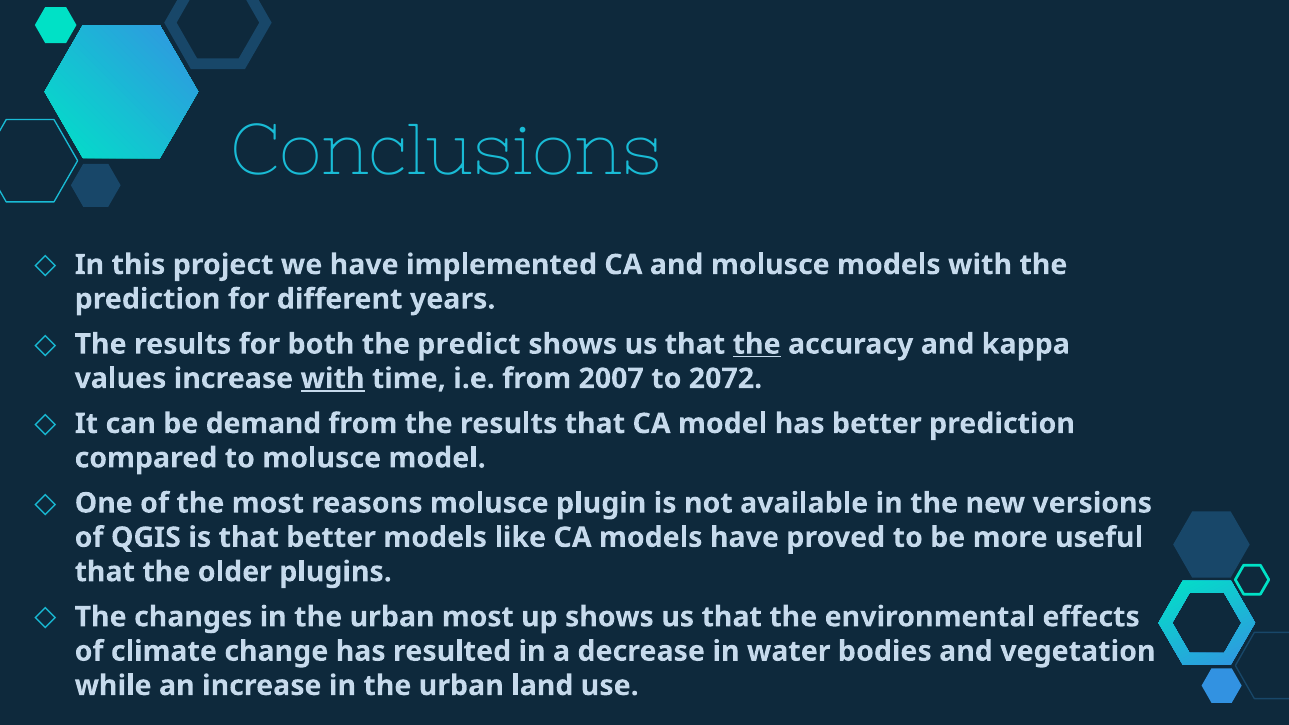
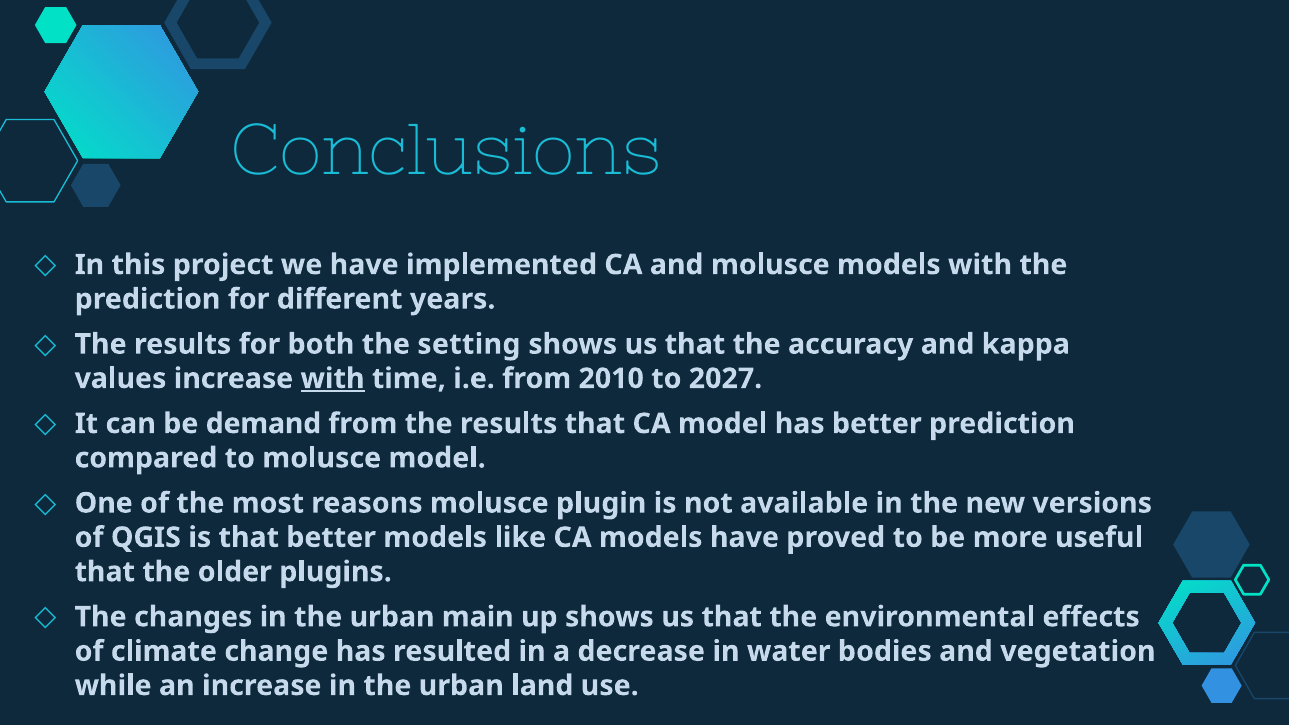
predict: predict -> setting (469, 344)
the underline: present -> none (757, 344)
2007: 2007 -> 2010 (611, 379)
2072: 2072 -> 2027 (725, 379)
urban most: most -> main (478, 617)
